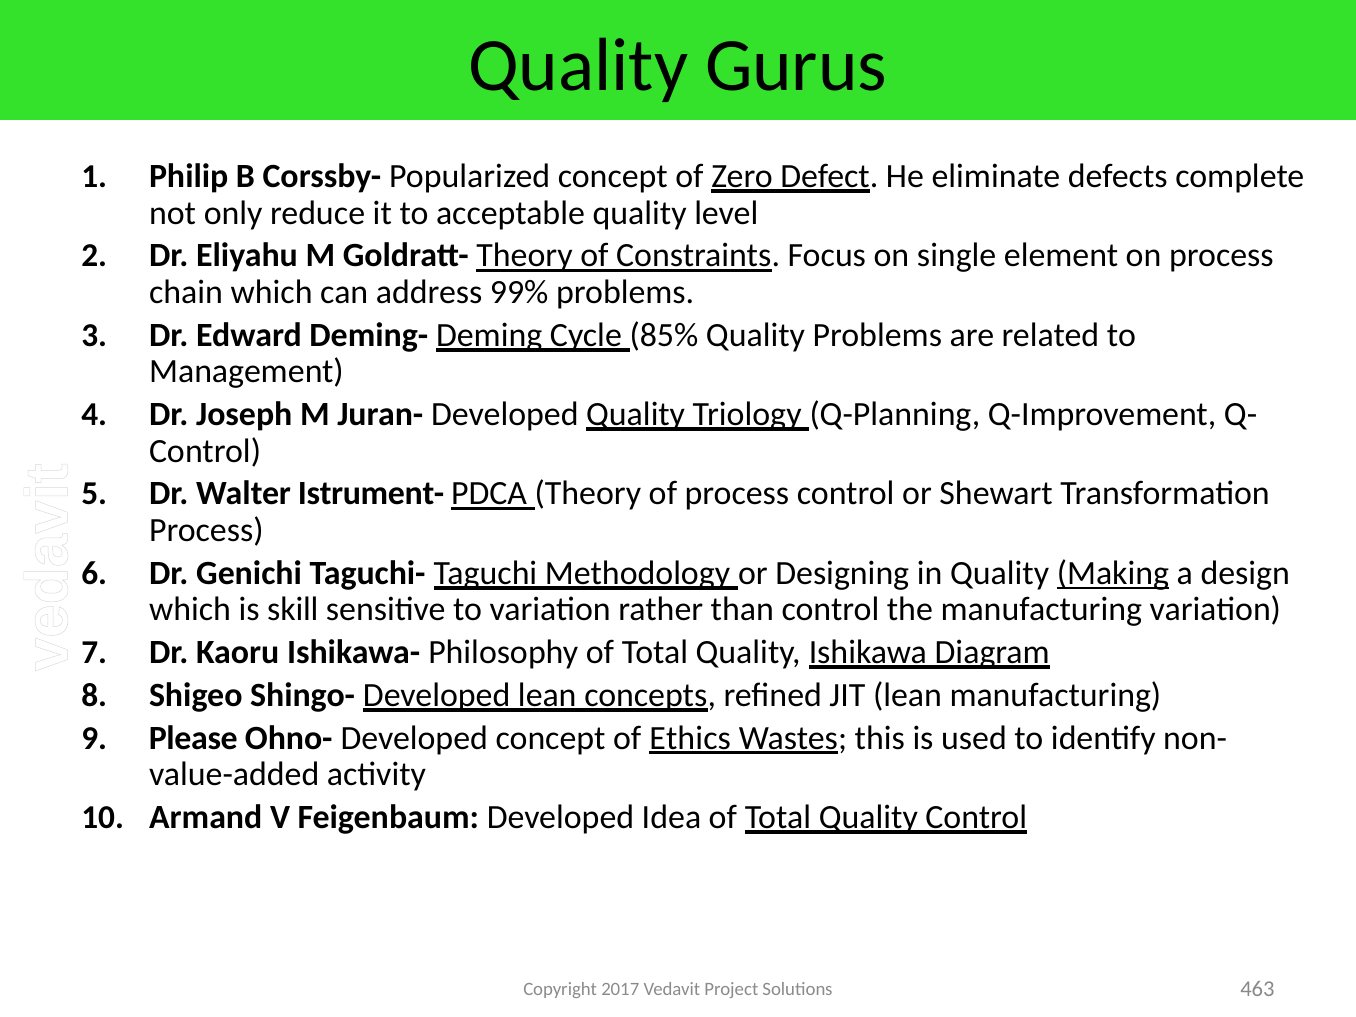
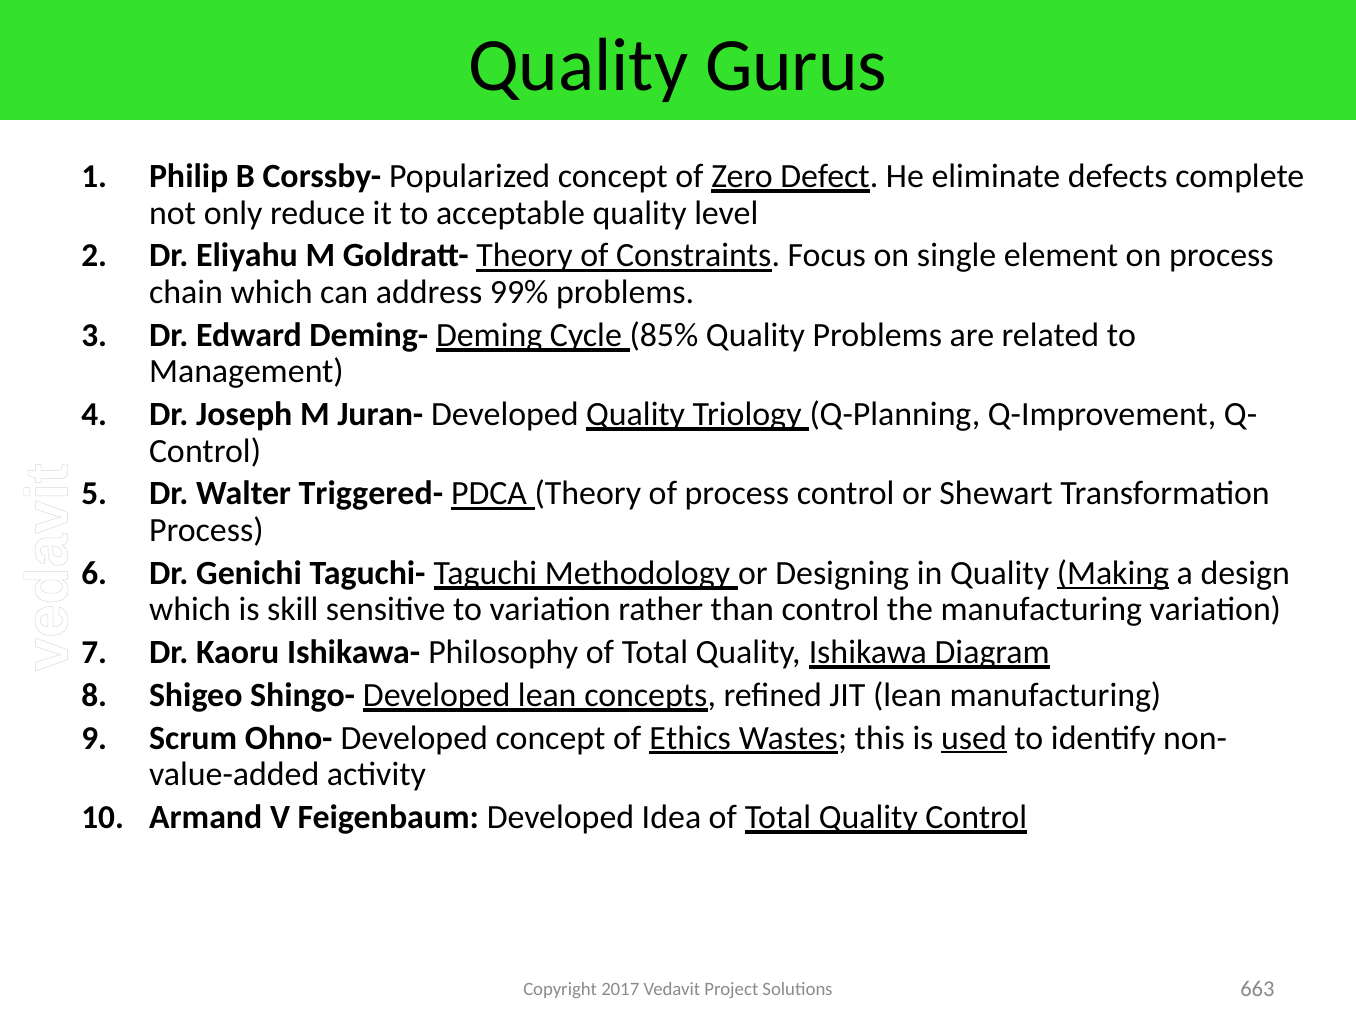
Istrument-: Istrument- -> Triggered- (371, 494)
Please: Please -> Scrum (193, 738)
used underline: none -> present (974, 738)
463: 463 -> 663 (1257, 989)
